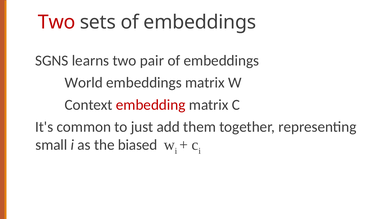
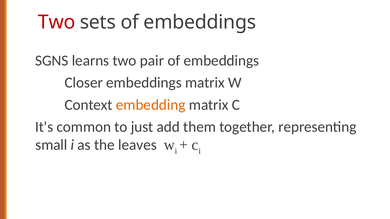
World: World -> Closer (84, 83)
embedding colour: red -> orange (151, 105)
biased: biased -> leaves (137, 145)
